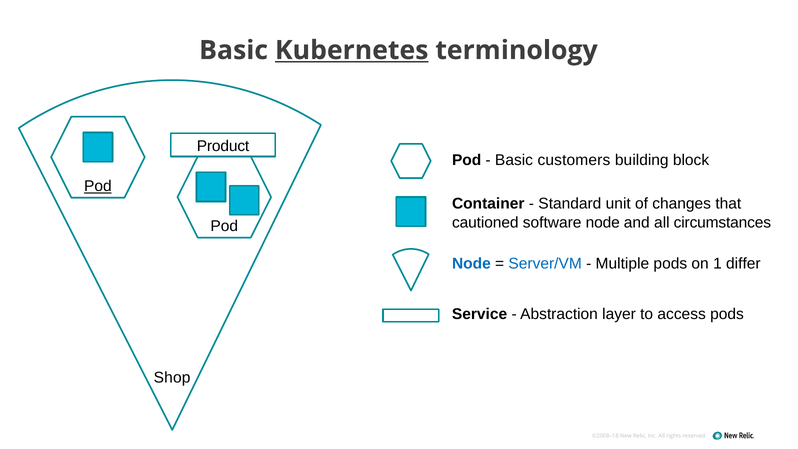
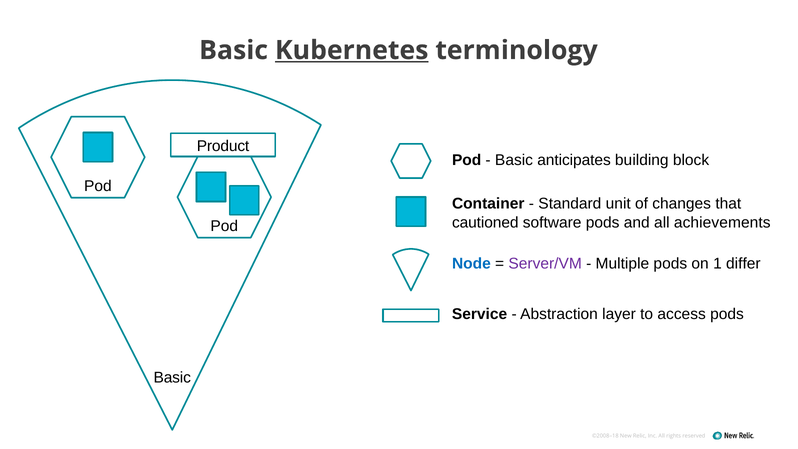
customers: customers -> anticipates (574, 160)
Pod underline: present -> none (98, 186)
software node: node -> pods (603, 222)
circumstances: circumstances -> achievements (722, 222)
Server/VM colour: blue -> purple (545, 263)
Shop: Shop -> Basic (172, 377)
